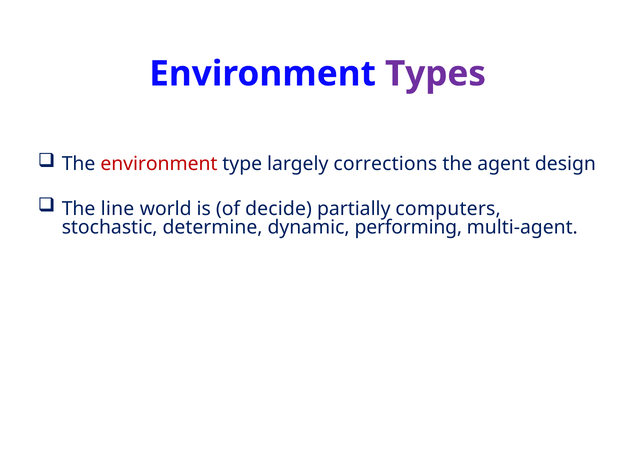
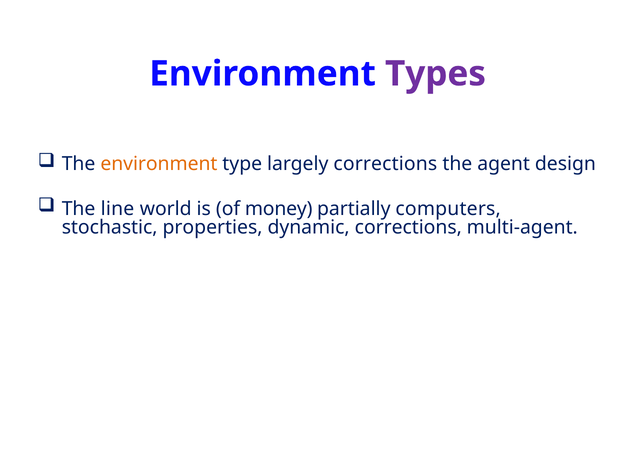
environment colour: red -> orange (159, 164)
decide: decide -> money (279, 209)
determine: determine -> properties (213, 228)
dynamic performing: performing -> corrections (408, 228)
